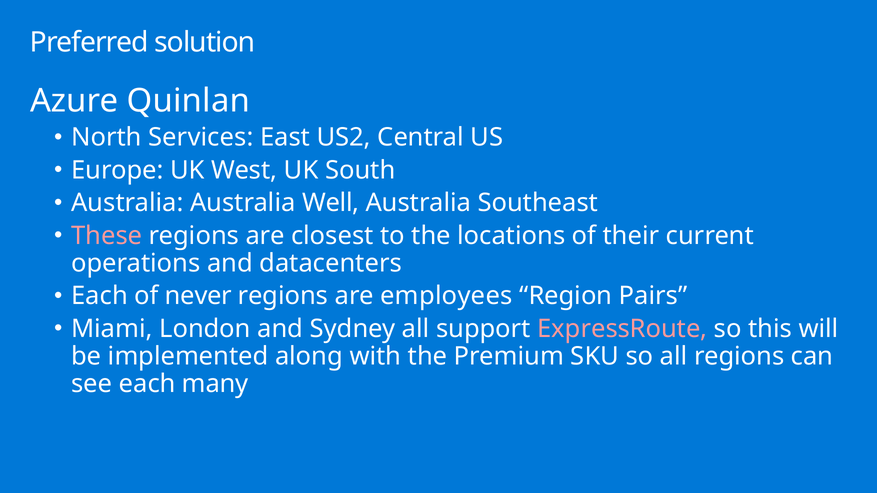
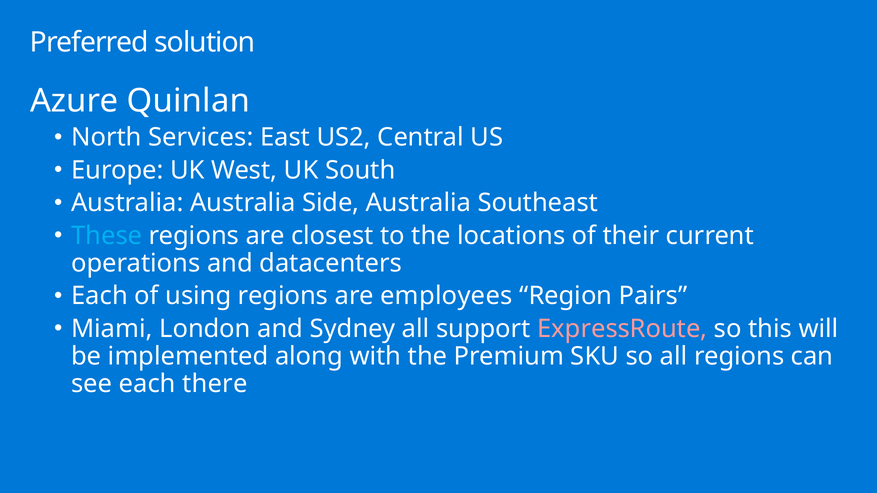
Well: Well -> Side (331, 203)
These colour: pink -> light blue (107, 236)
never: never -> using (198, 296)
many: many -> there (215, 384)
